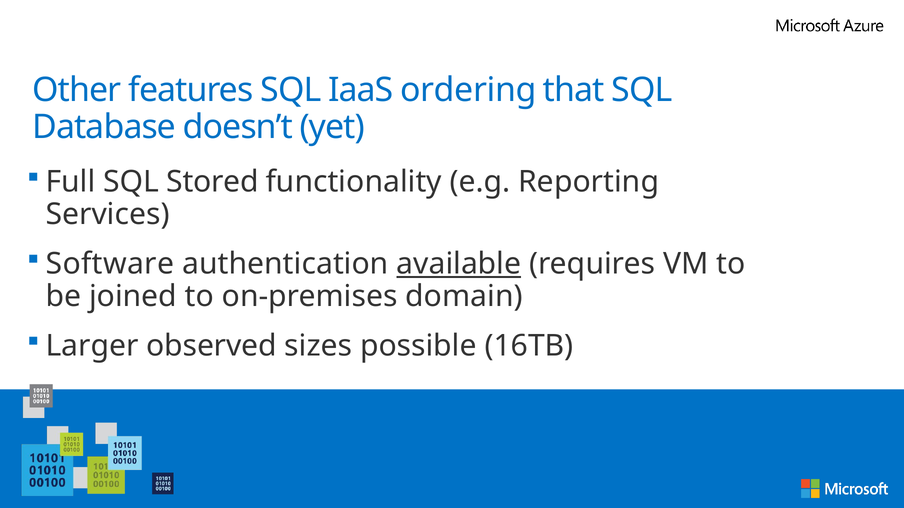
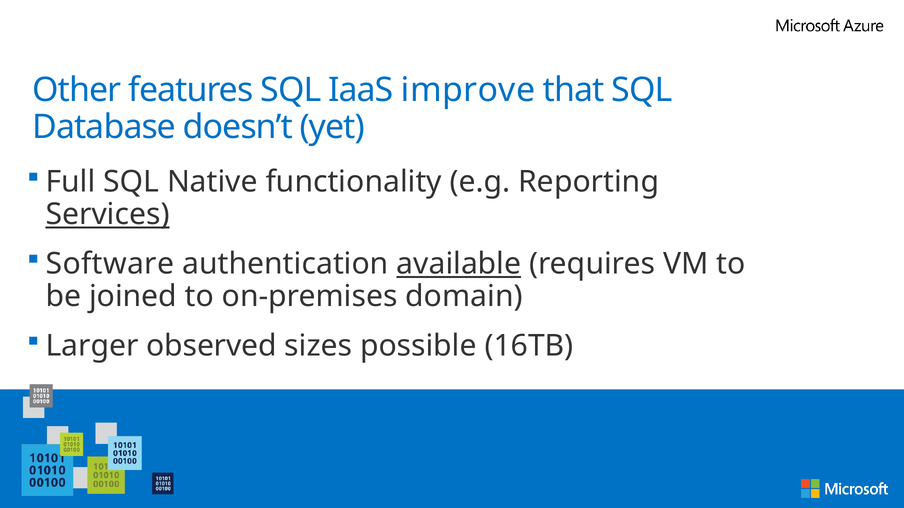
ordering: ordering -> improve (468, 90)
Stored: Stored -> Native (212, 182)
Services underline: none -> present (108, 215)
